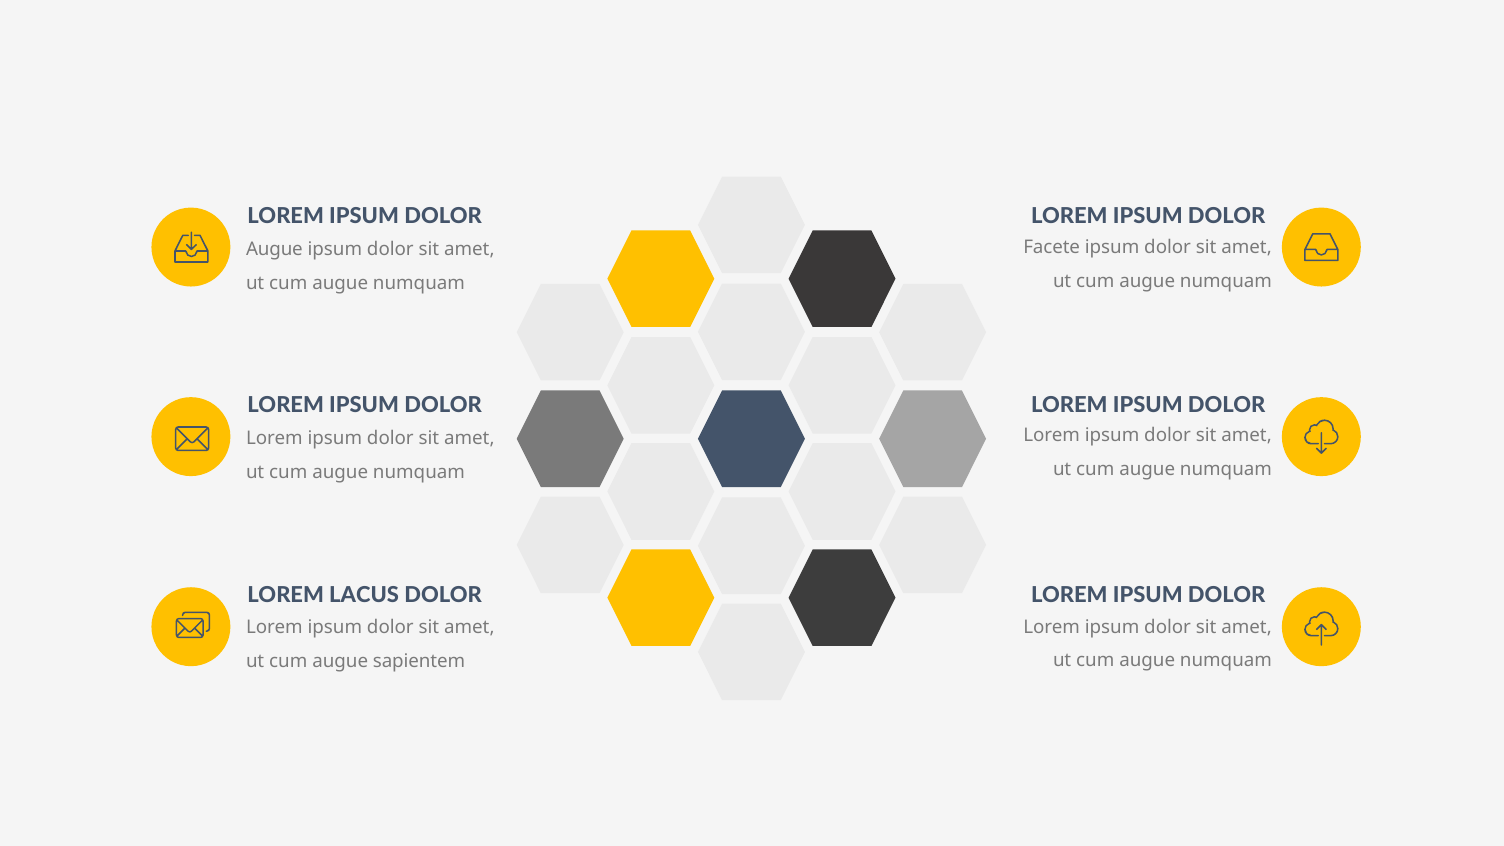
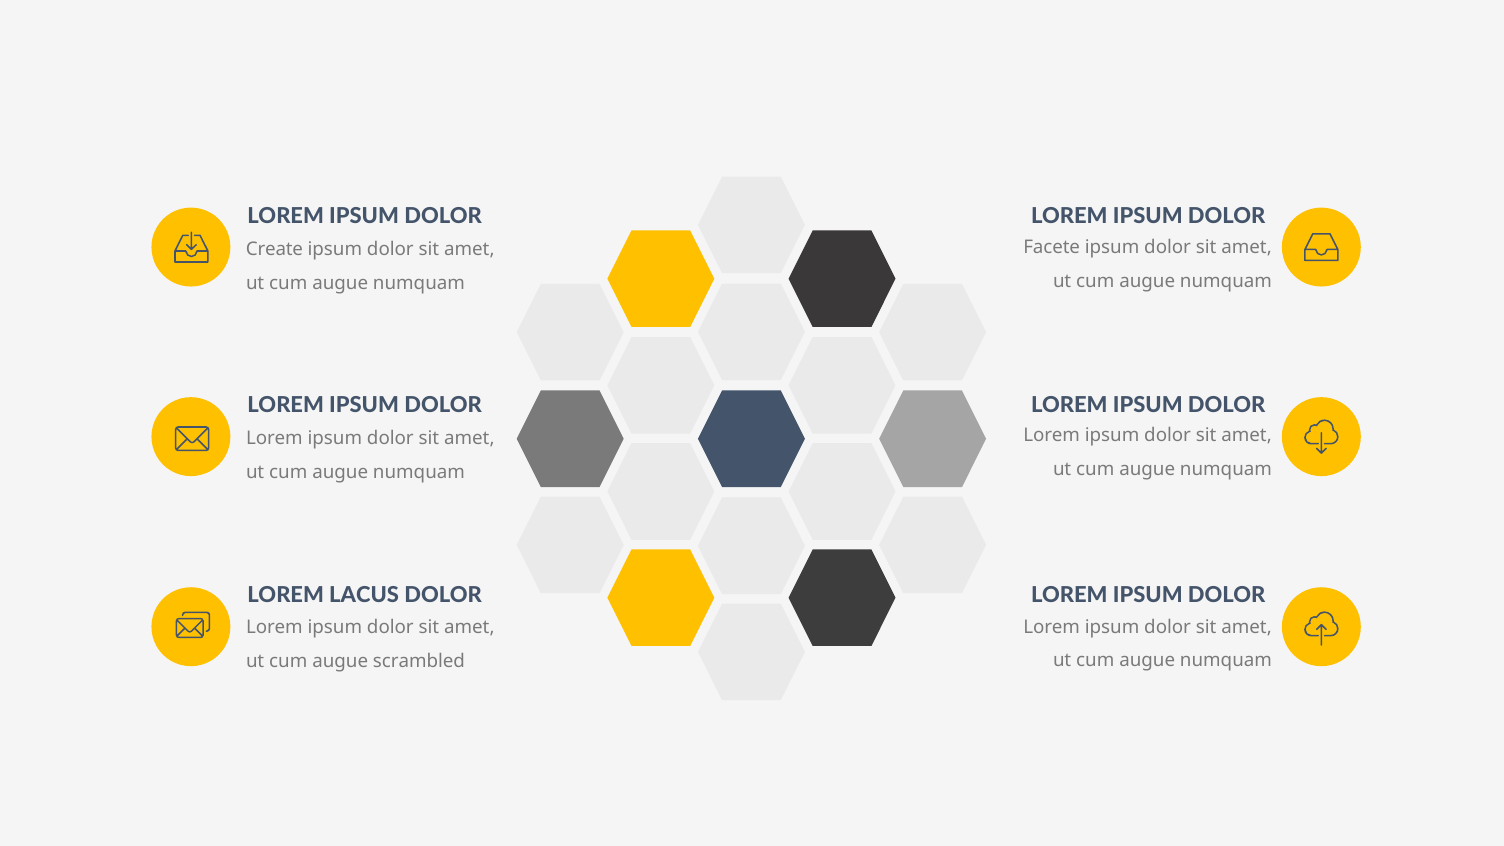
Augue: Augue -> Create (274, 250)
sapientem: sapientem -> scrambled (419, 661)
